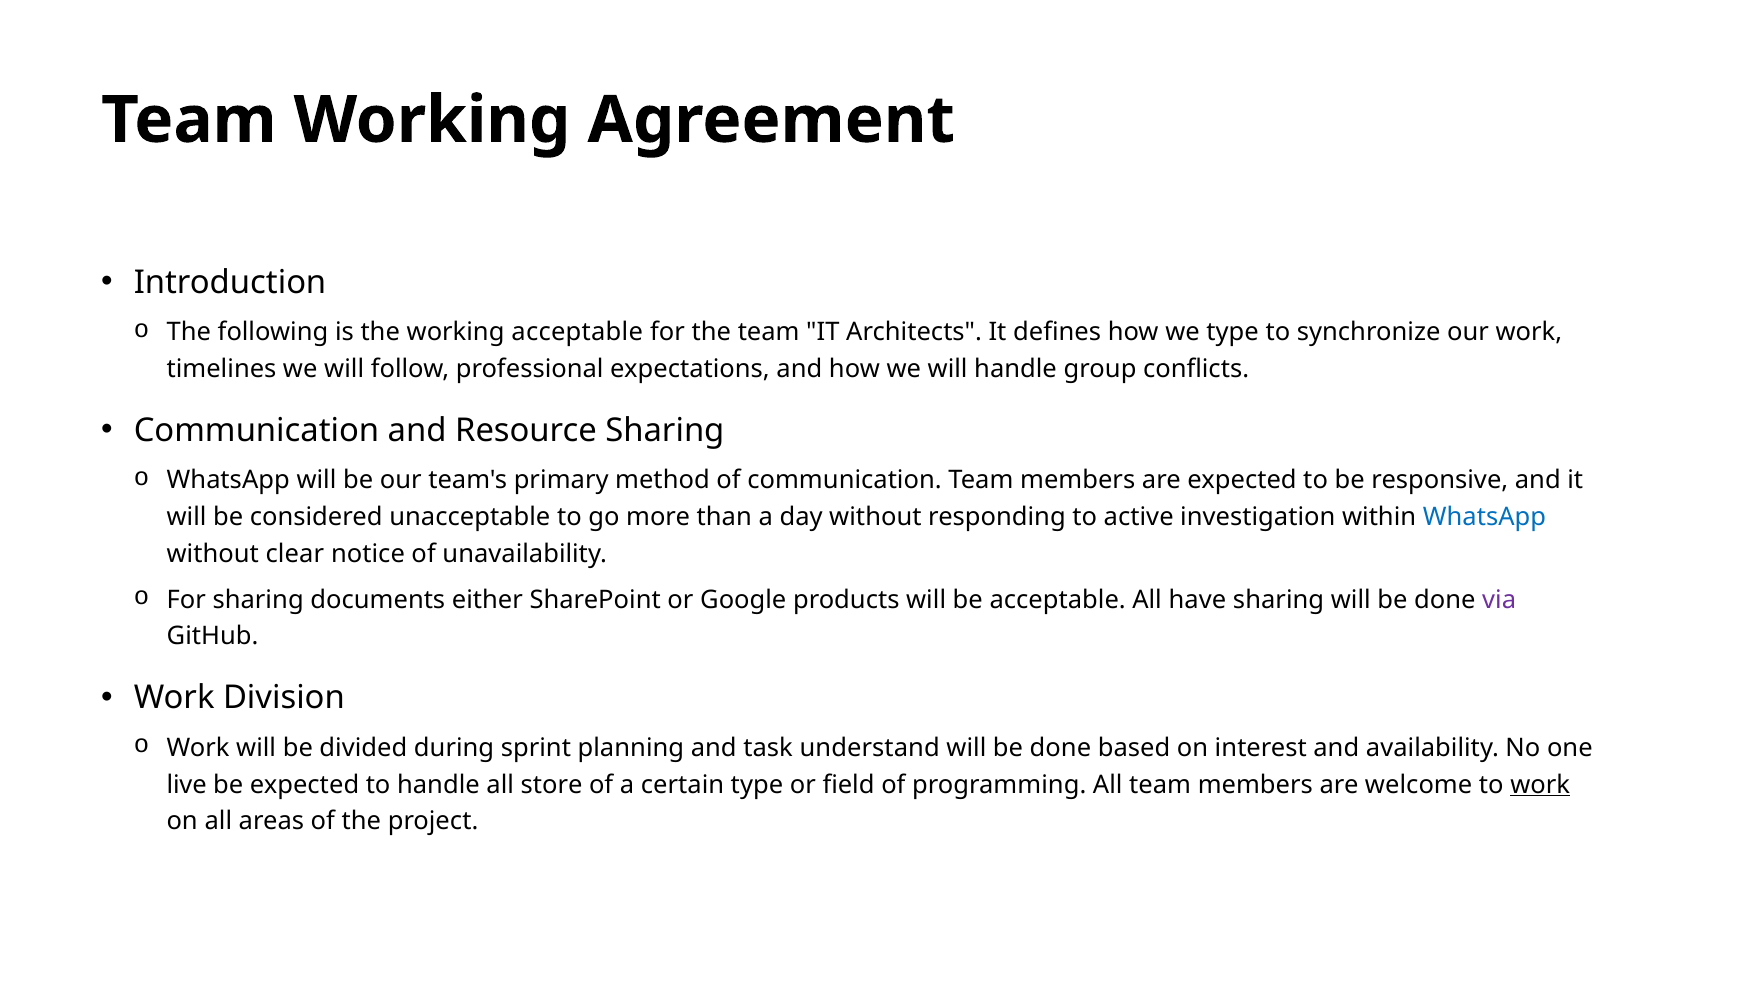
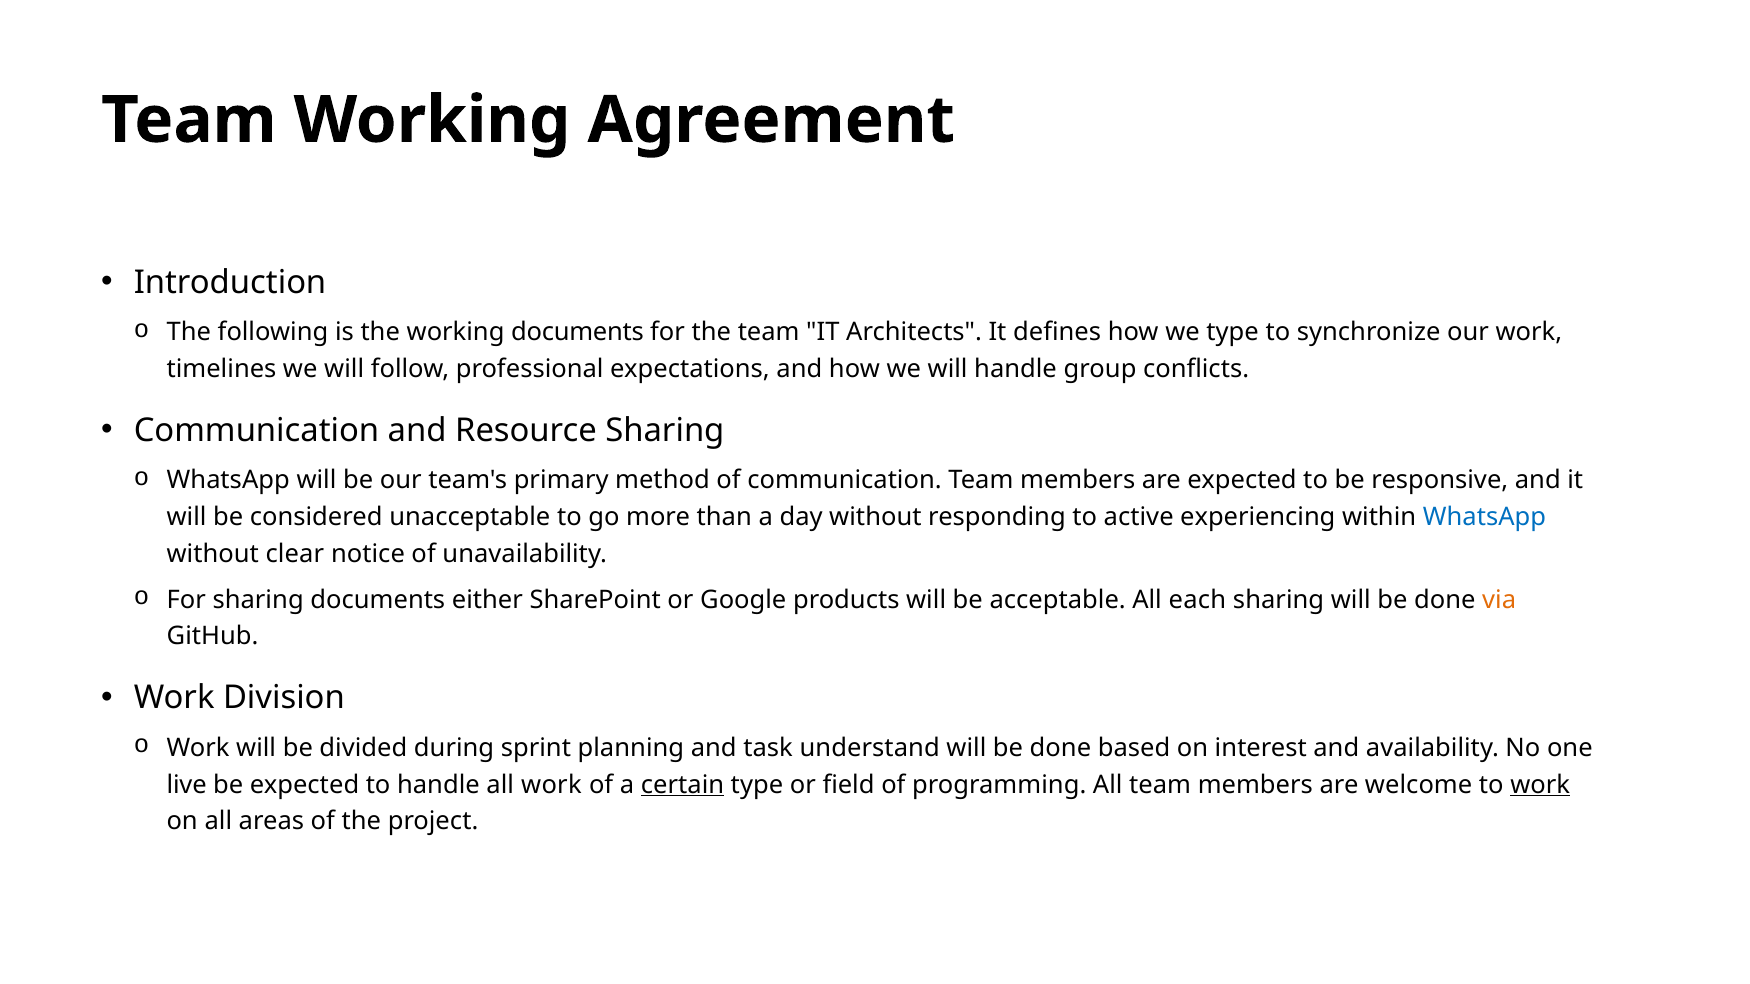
working acceptable: acceptable -> documents (577, 332)
investigation: investigation -> experiencing (1258, 517)
have: have -> each (1197, 600)
via colour: purple -> orange (1499, 600)
all store: store -> work (551, 785)
certain underline: none -> present (683, 785)
